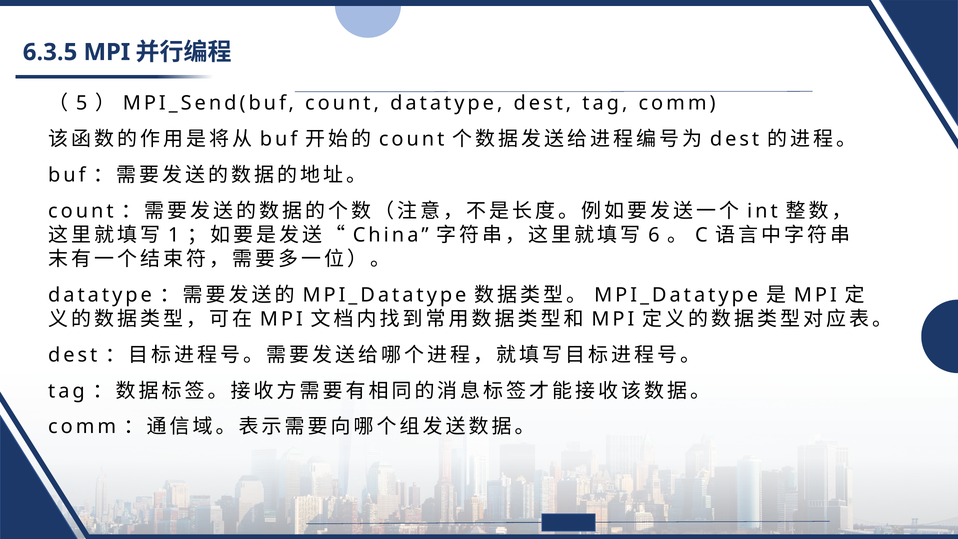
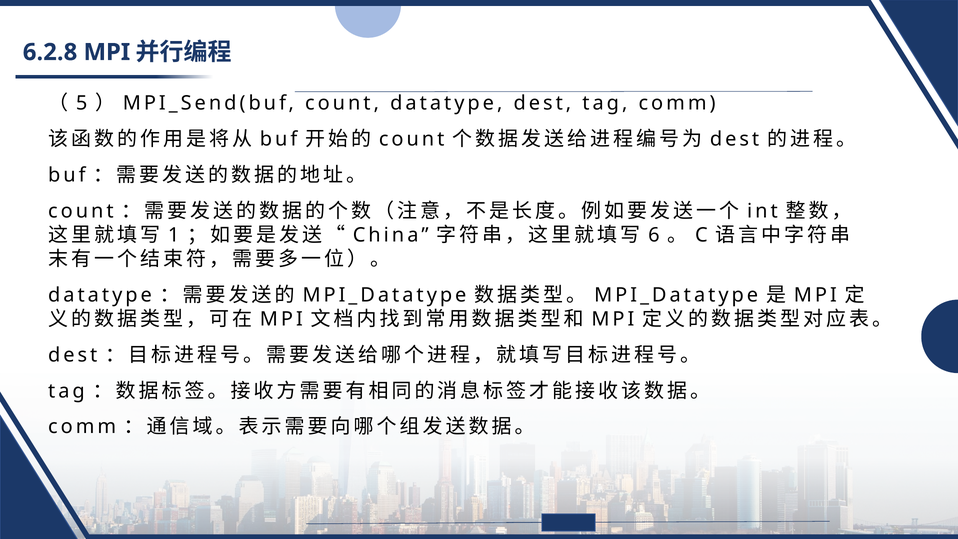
6.3.5: 6.3.5 -> 6.2.8 (50, 52)
